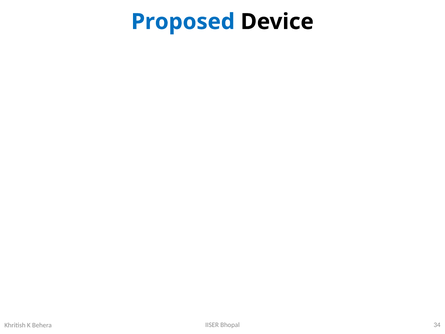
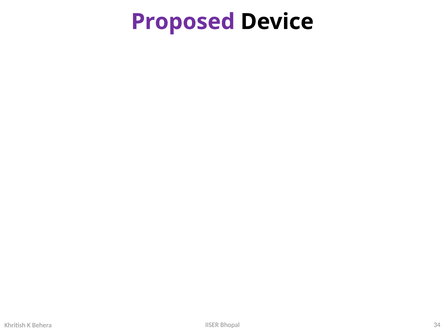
Proposed colour: blue -> purple (183, 22)
